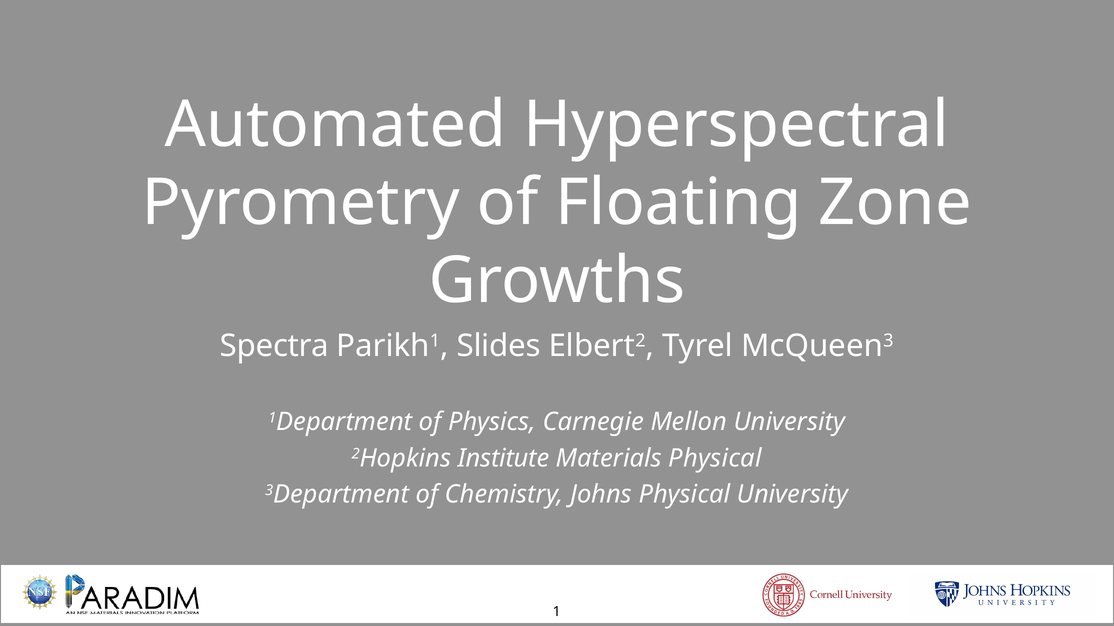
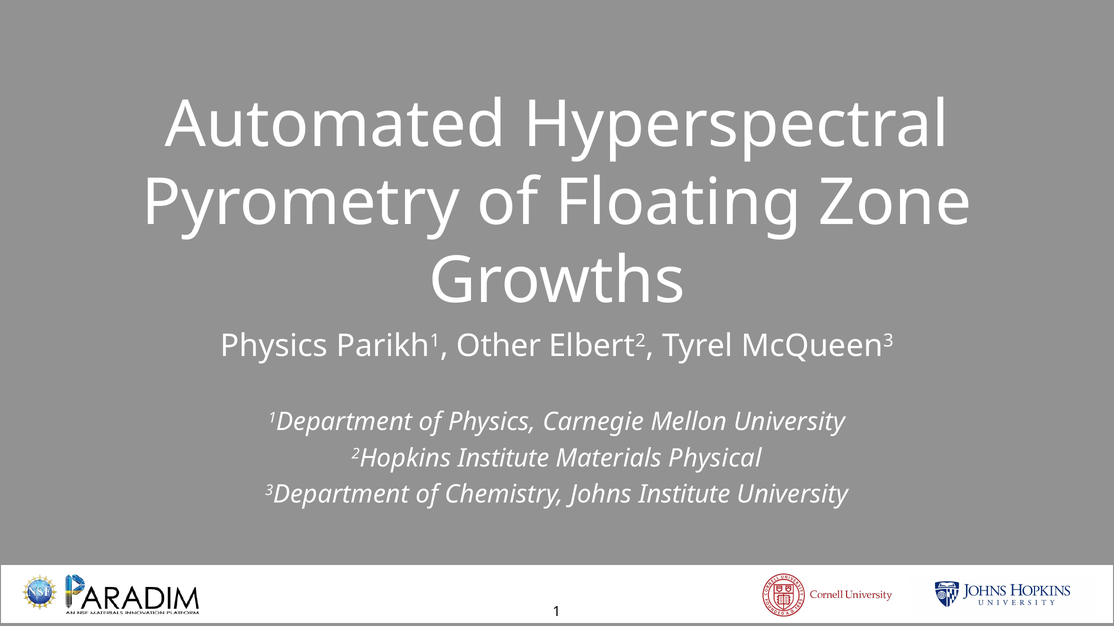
Spectra: Spectra -> Physics (274, 346)
Slides: Slides -> Other (499, 346)
Johns Physical: Physical -> Institute (685, 495)
